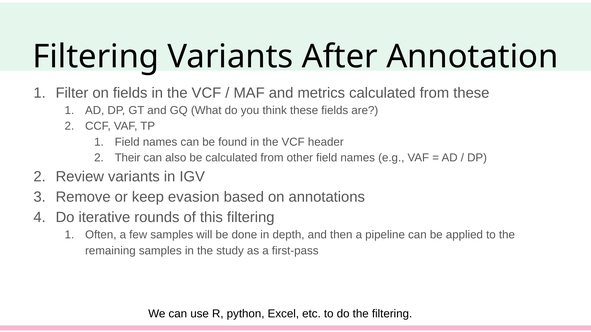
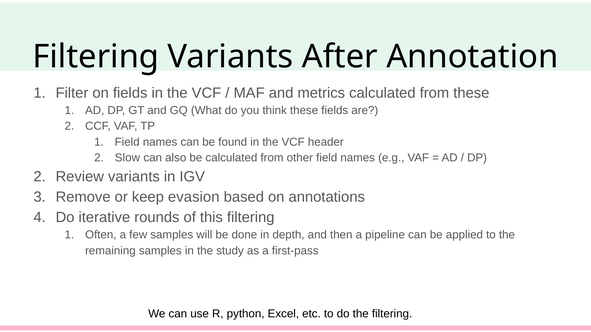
Their: Their -> Slow (127, 158)
